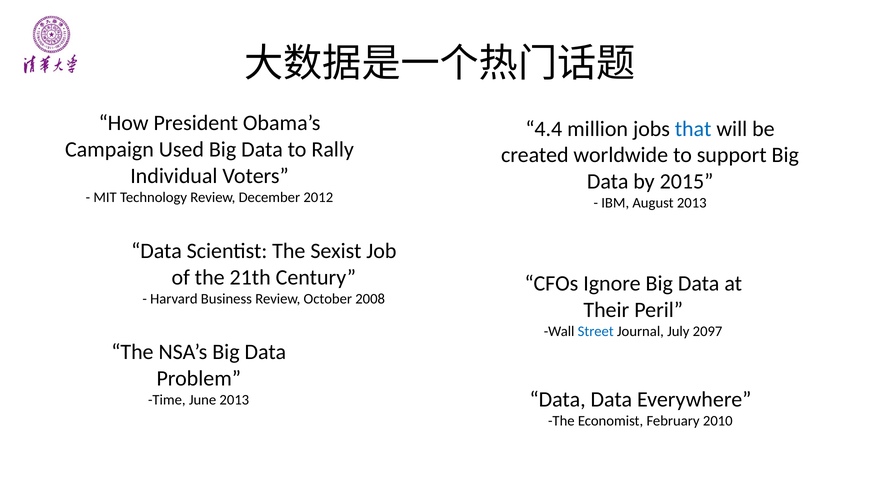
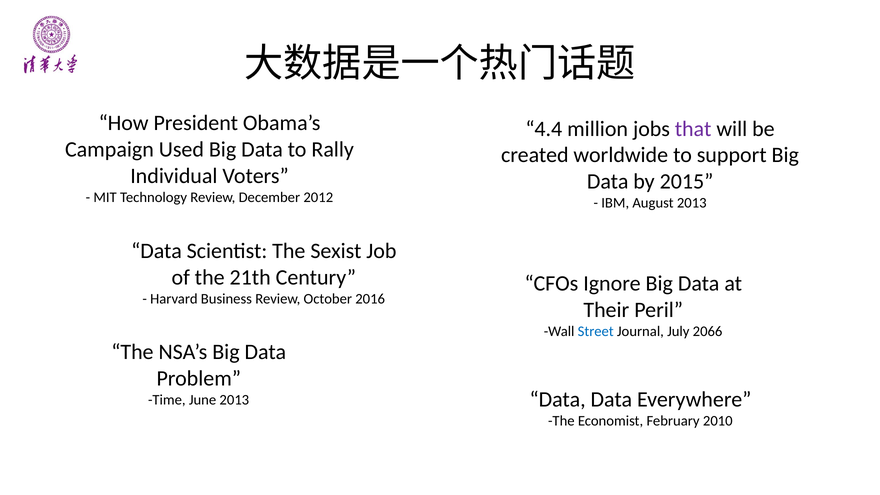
that colour: blue -> purple (693, 129)
2008: 2008 -> 2016 (370, 299)
2097: 2097 -> 2066 (708, 331)
